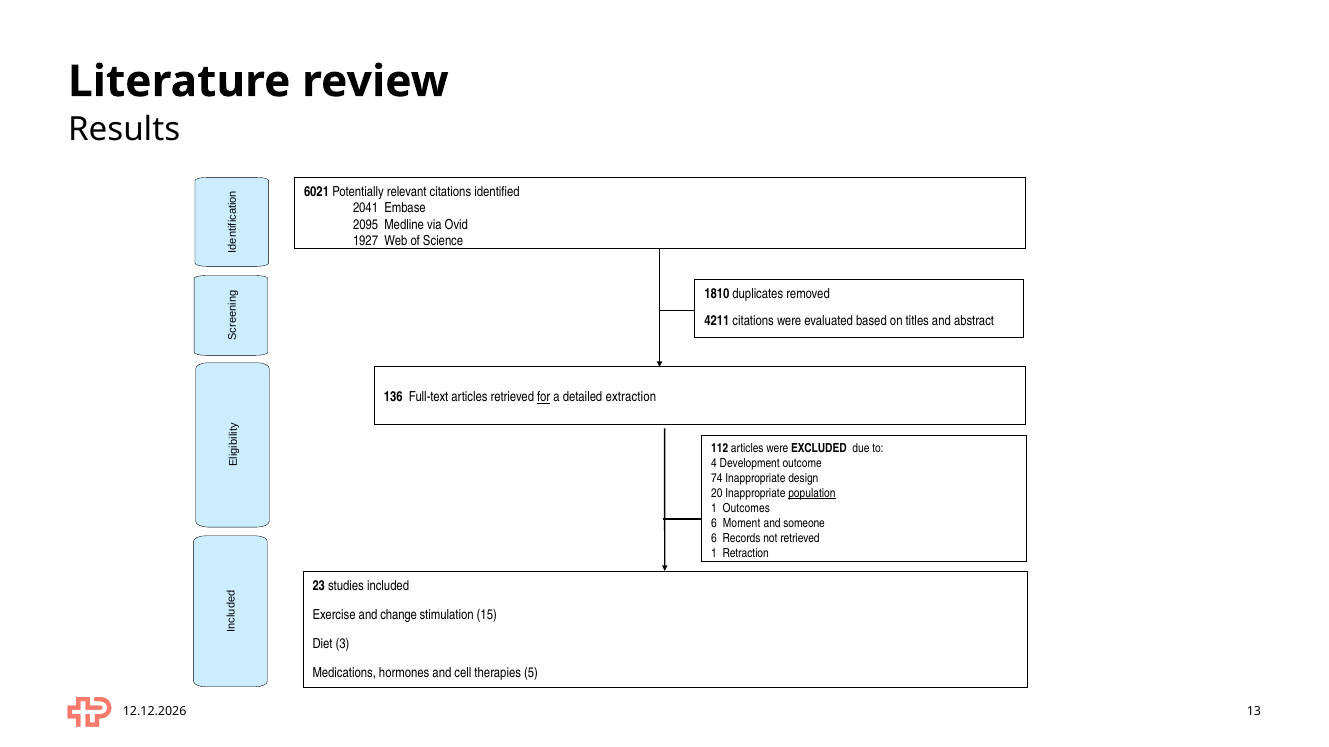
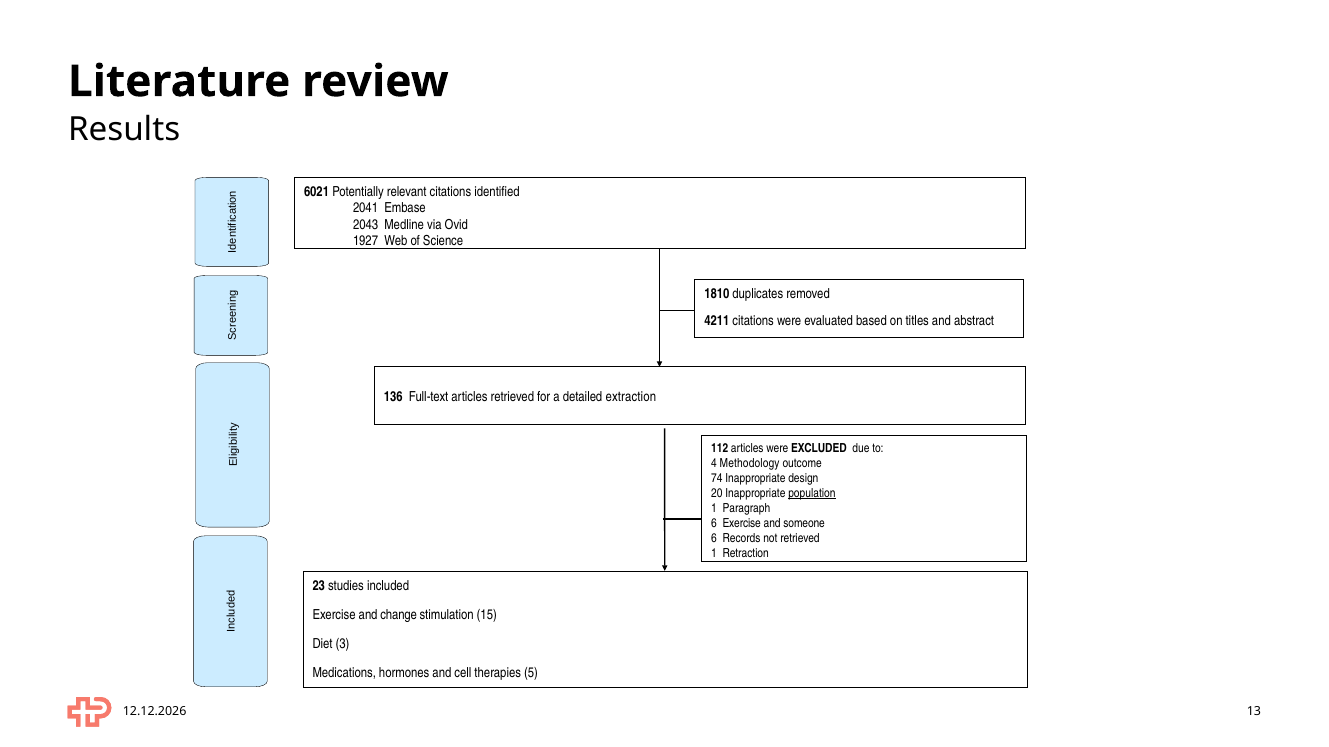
2095: 2095 -> 2043 (366, 225)
for underline: present -> none (544, 398)
Development: Development -> Methodology (750, 464)
Outcomes: Outcomes -> Paragraph (746, 509)
6 Moment: Moment -> Exercise (742, 524)
